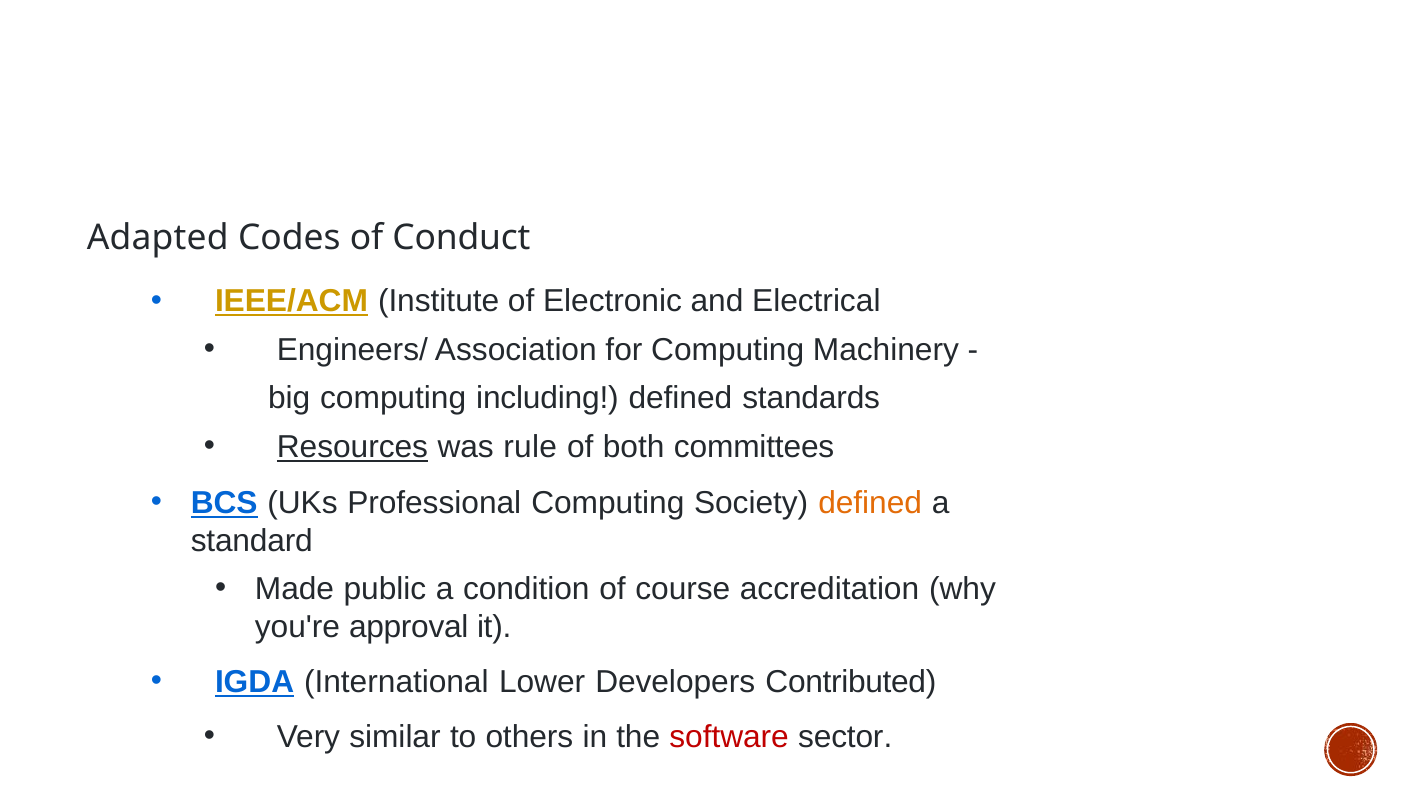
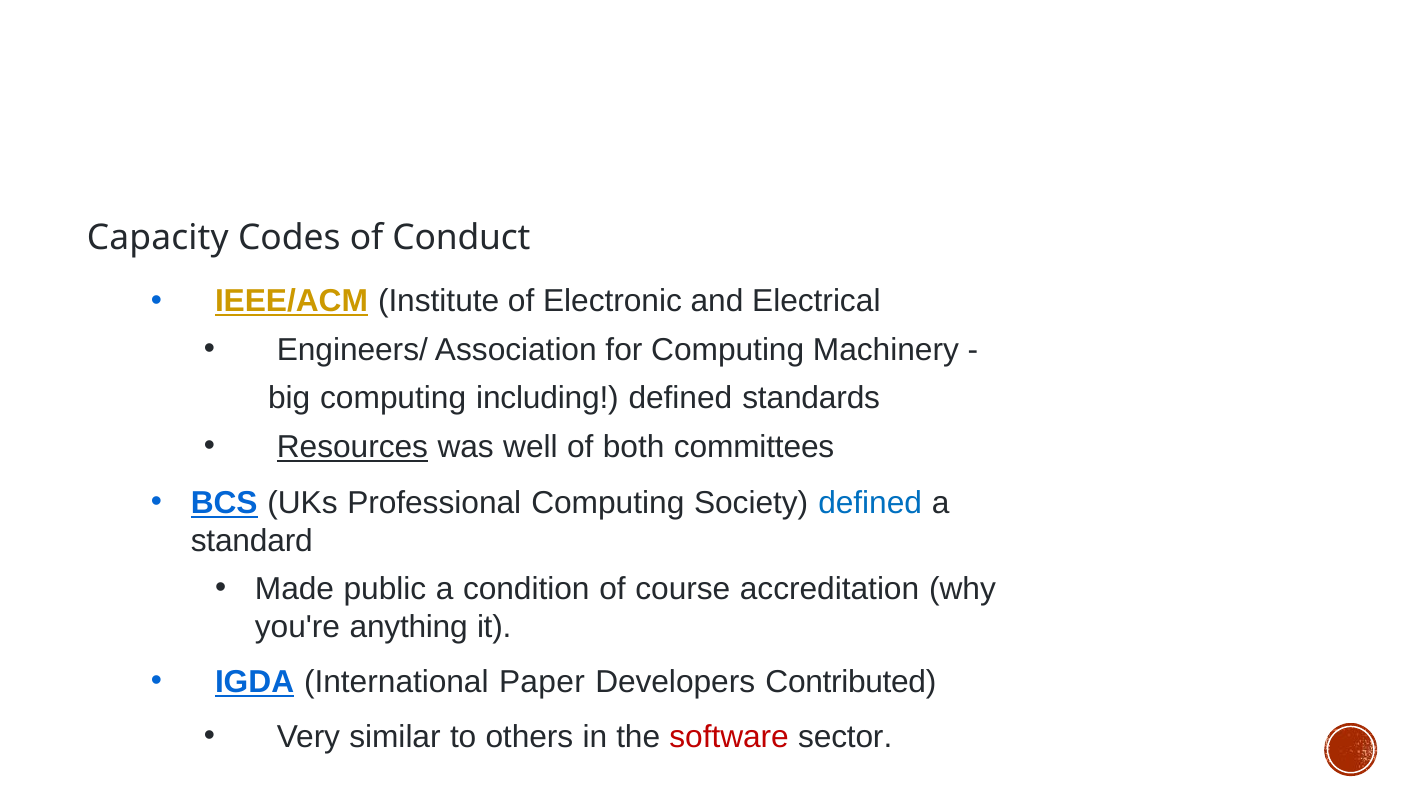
Adapted: Adapted -> Capacity (158, 238)
rule: rule -> well (530, 447)
defined colour: orange -> blue (870, 503)
approval: approval -> anything (409, 627)
Lower: Lower -> Paper (542, 682)
